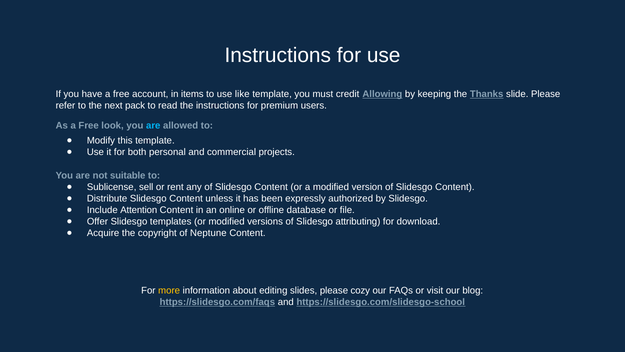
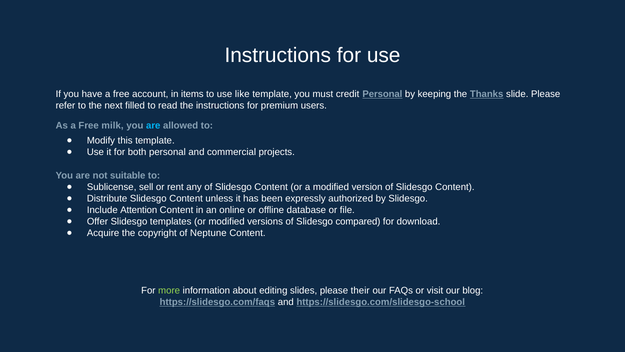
credit Allowing: Allowing -> Personal (382, 94)
pack: pack -> filled (135, 105)
look: look -> milk (113, 125)
attributing: attributing -> compared (358, 221)
more colour: yellow -> light green (169, 290)
cozy: cozy -> their (360, 290)
